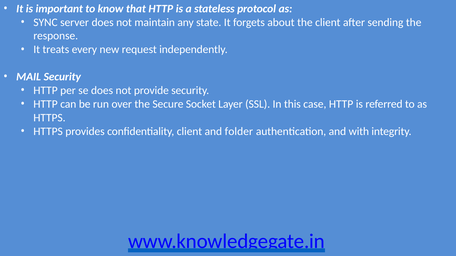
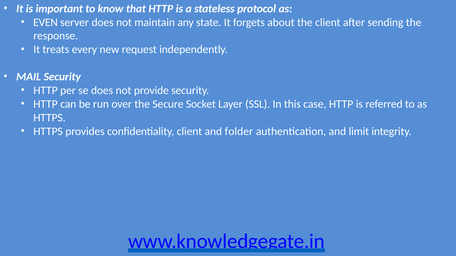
SYNC: SYNC -> EVEN (46, 22)
with: with -> limit (359, 132)
